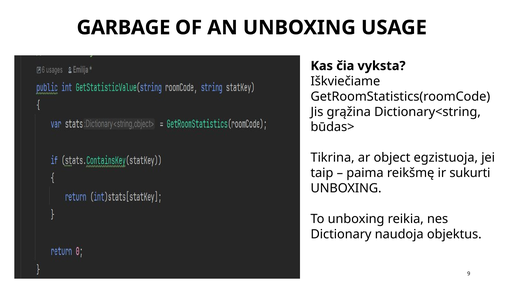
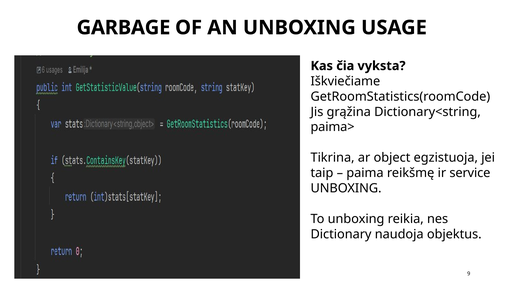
būdas>: būdas> -> paima> (333, 127)
sukurti: sukurti -> service (470, 173)
